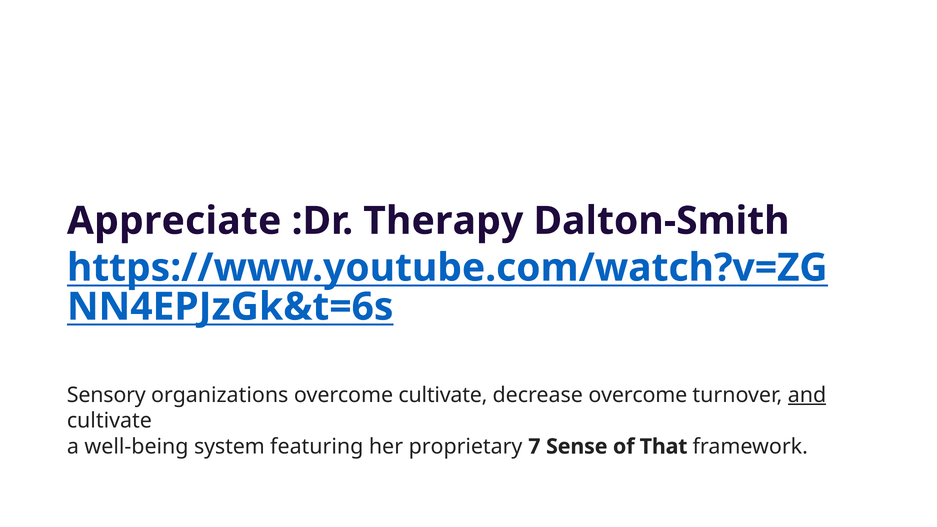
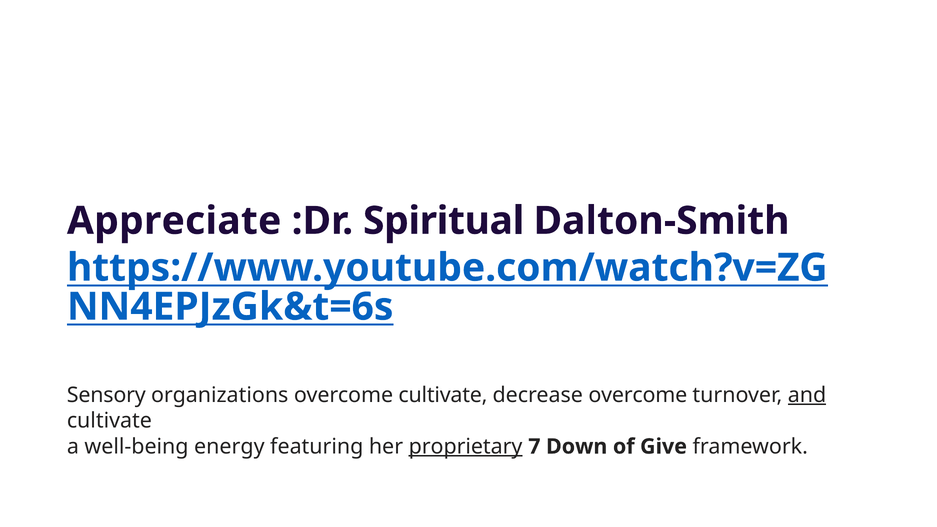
Therapy: Therapy -> Spiritual (444, 221)
system: system -> energy (229, 447)
proprietary underline: none -> present (466, 447)
Sense: Sense -> Down (577, 447)
That: That -> Give (664, 447)
